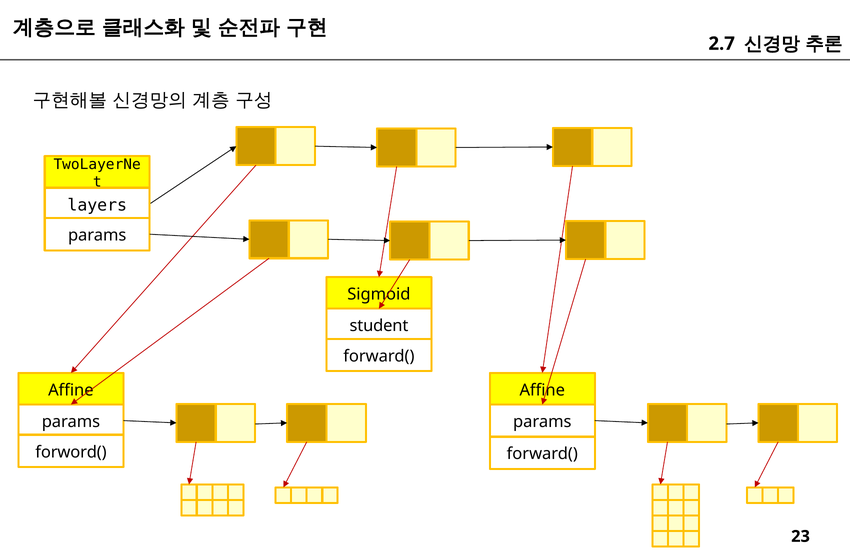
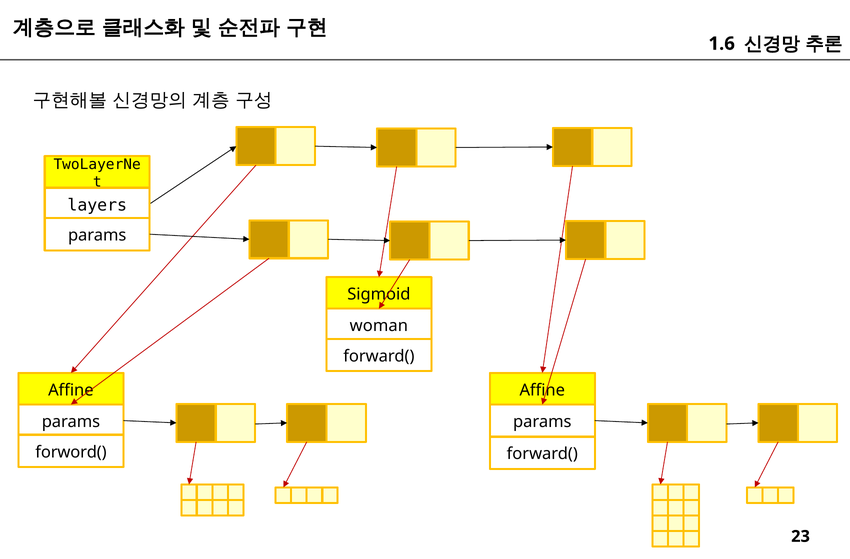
2.7: 2.7 -> 1.6 (722, 44)
student: student -> woman (379, 326)
